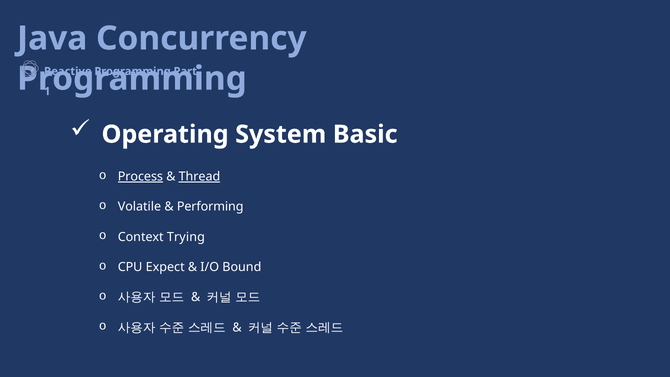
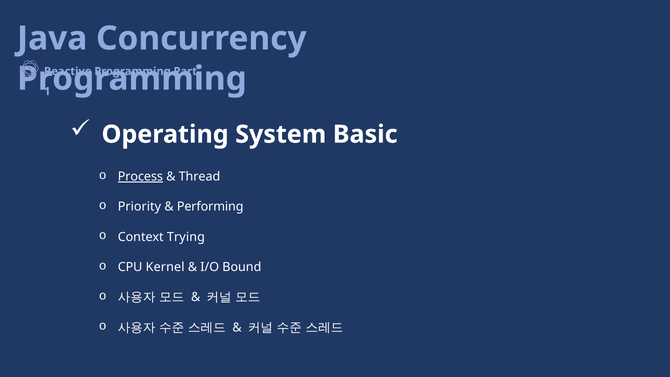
Thread underline: present -> none (199, 177)
Volatile: Volatile -> Priority (139, 207)
Expect: Expect -> Kernel (165, 267)
